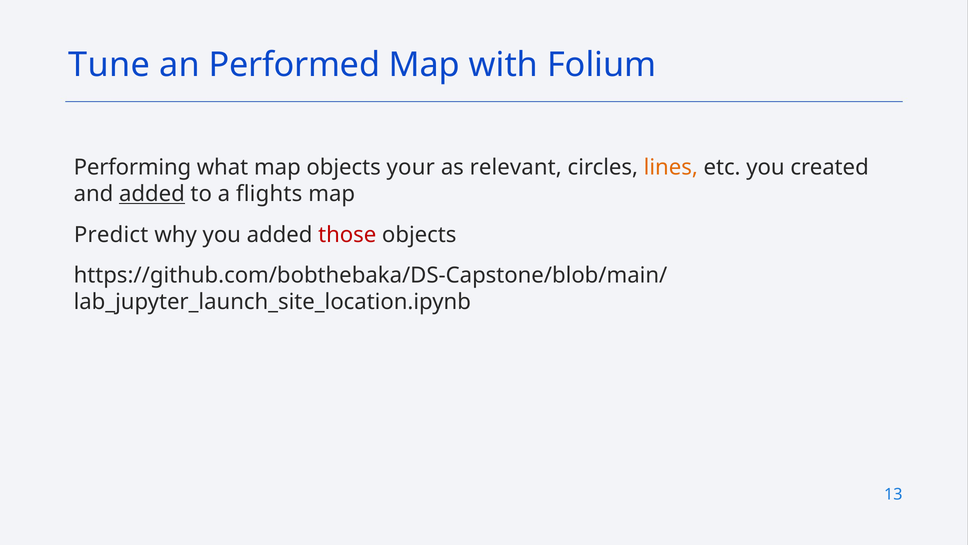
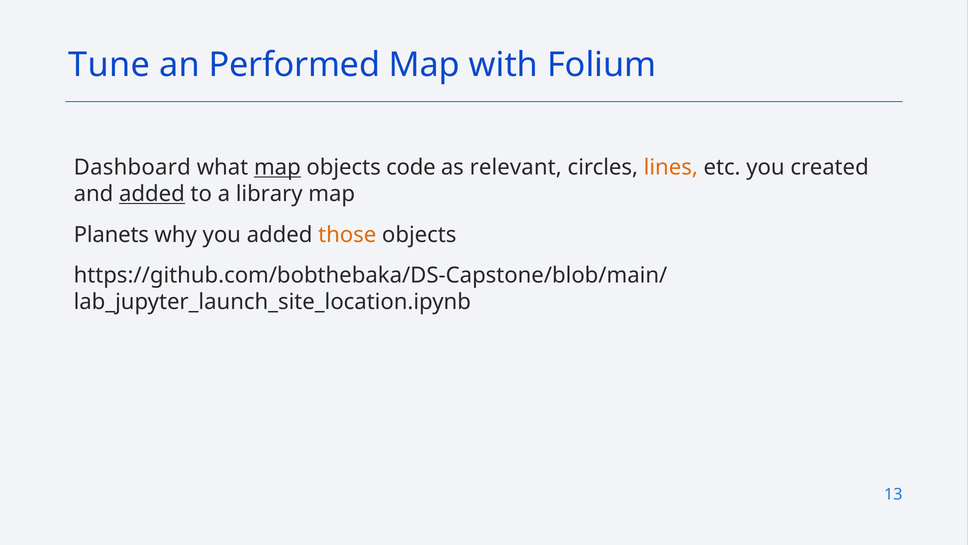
Performing: Performing -> Dashboard (132, 167)
map underline: none -> present (277, 167)
your: your -> code (411, 167)
flights: flights -> library (269, 194)
Predict: Predict -> Planets (111, 235)
those colour: red -> orange (347, 235)
